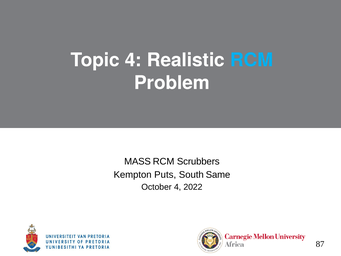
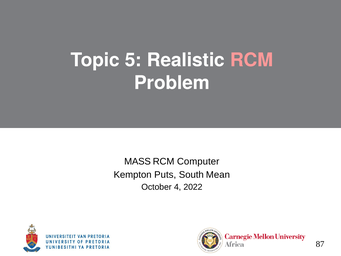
Topic 4: 4 -> 5 (133, 60)
RCM colour: light blue -> pink (252, 60)
Scrubbers: Scrubbers -> Computer (198, 161)
Same: Same -> Mean (218, 174)
